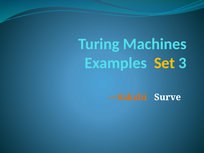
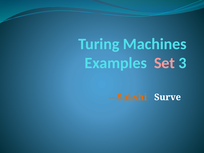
Set colour: yellow -> pink (164, 63)
